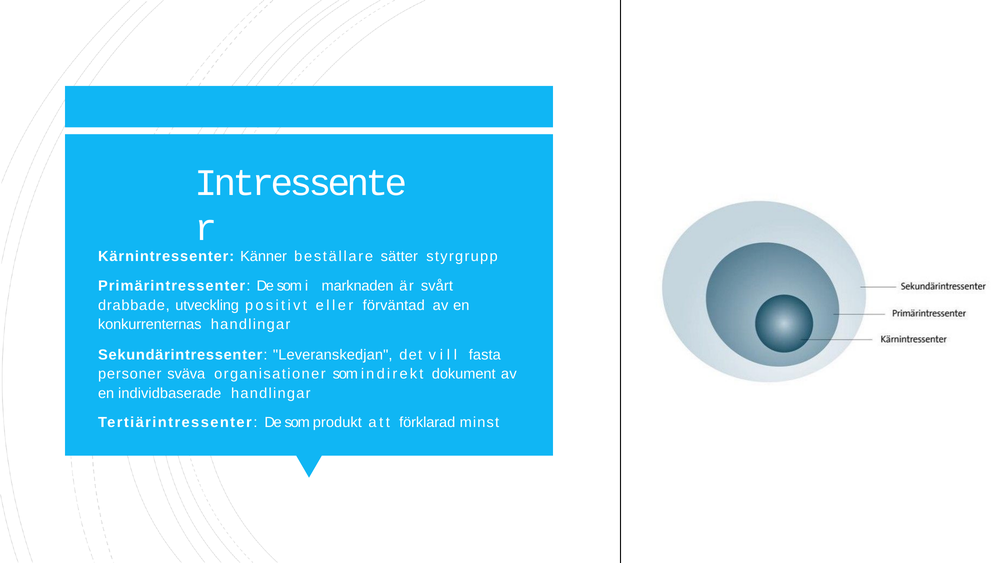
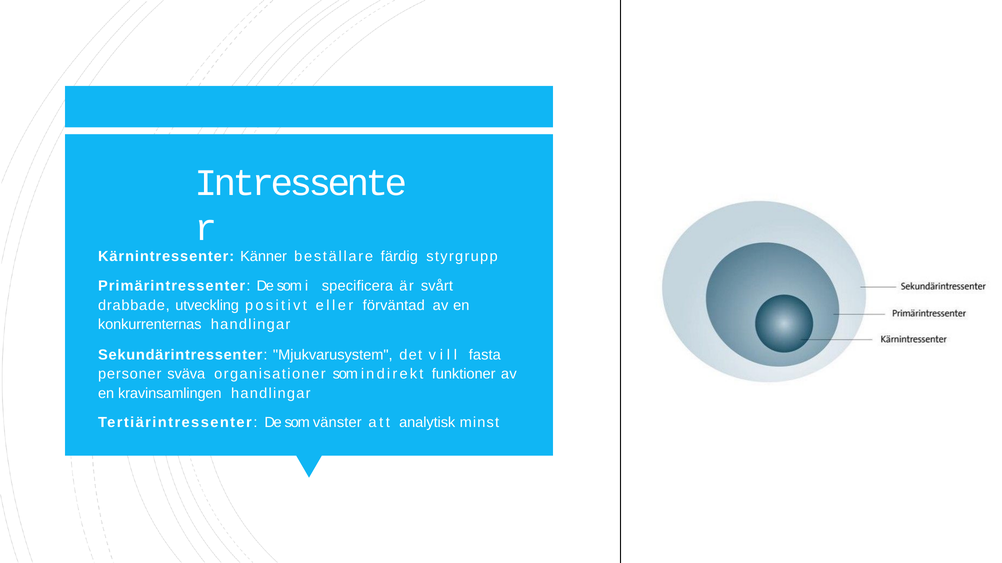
sätter: sätter -> färdig (399, 257)
marknaden: marknaden -> specificera (357, 286)
Leveranskedjan: Leveranskedjan -> Mjukvarusystem (333, 355)
dokument: dokument -> funktioner (464, 374)
individbaserade: individbaserade -> kravinsamlingen (170, 394)
produkt: produkt -> vänster (337, 423)
förklarad: förklarad -> analytisk (427, 423)
